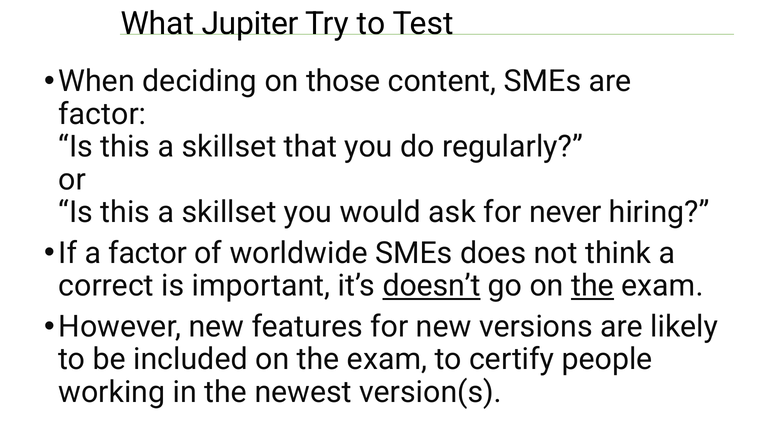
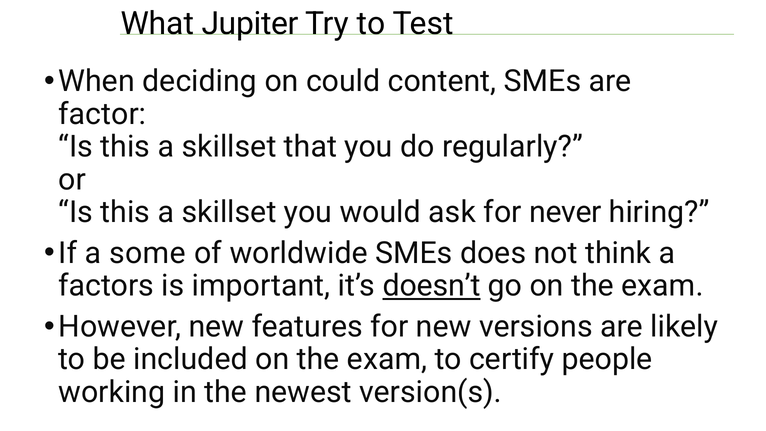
those: those -> could (343, 81)
a factor: factor -> some (148, 253)
correct: correct -> factors (106, 286)
the underline: present -> none (592, 286)
